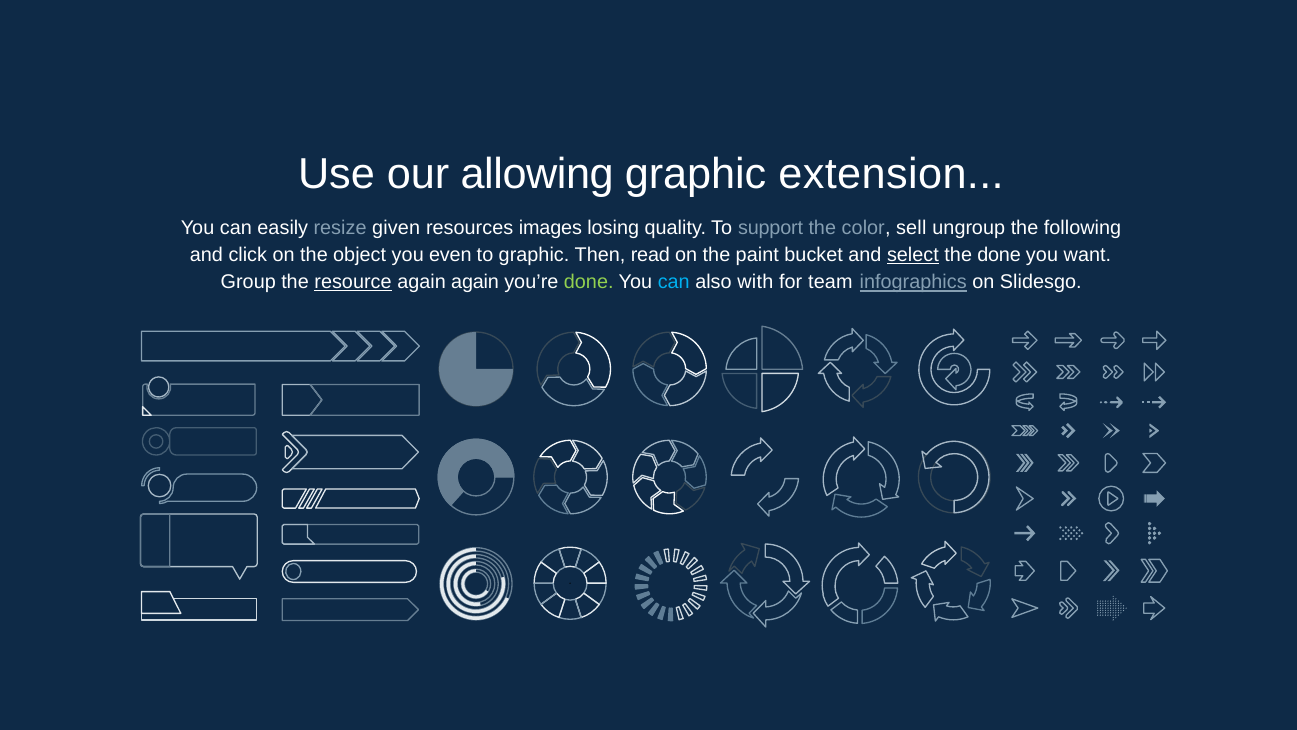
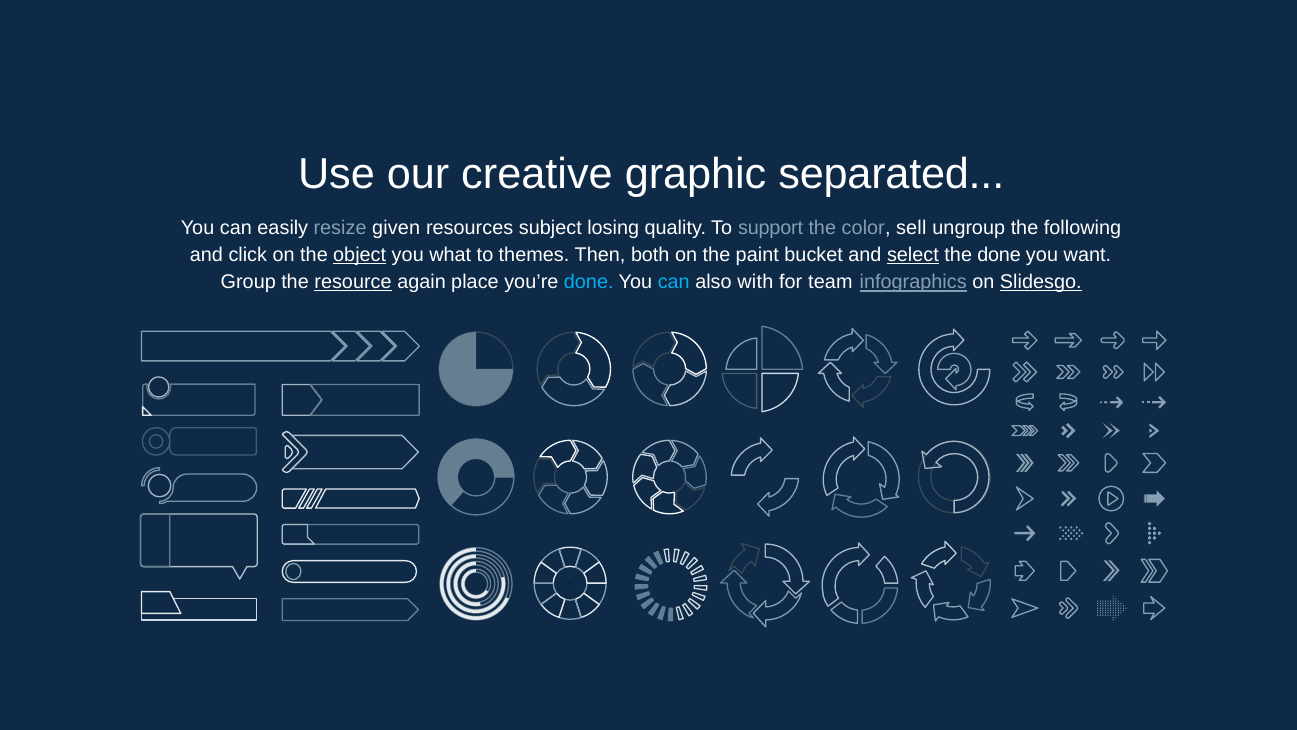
allowing: allowing -> creative (537, 174)
extension: extension -> separated (891, 174)
images: images -> subject (550, 228)
object underline: none -> present (360, 255)
even: even -> what (450, 255)
to graphic: graphic -> themes (534, 255)
read: read -> both (650, 255)
again again: again -> place (475, 282)
done colour: light green -> light blue (589, 282)
Slidesgo underline: none -> present (1041, 282)
